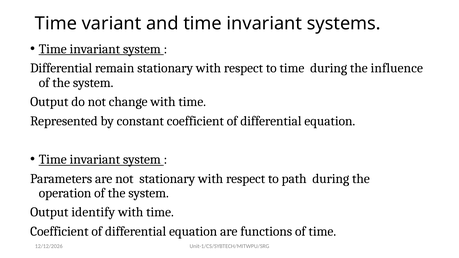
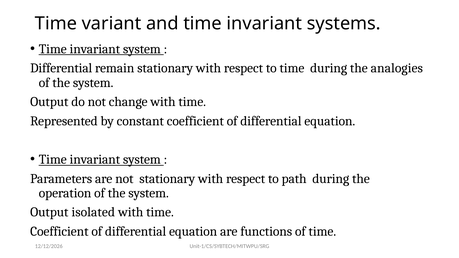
influence: influence -> analogies (397, 68)
identify: identify -> isolated (93, 212)
